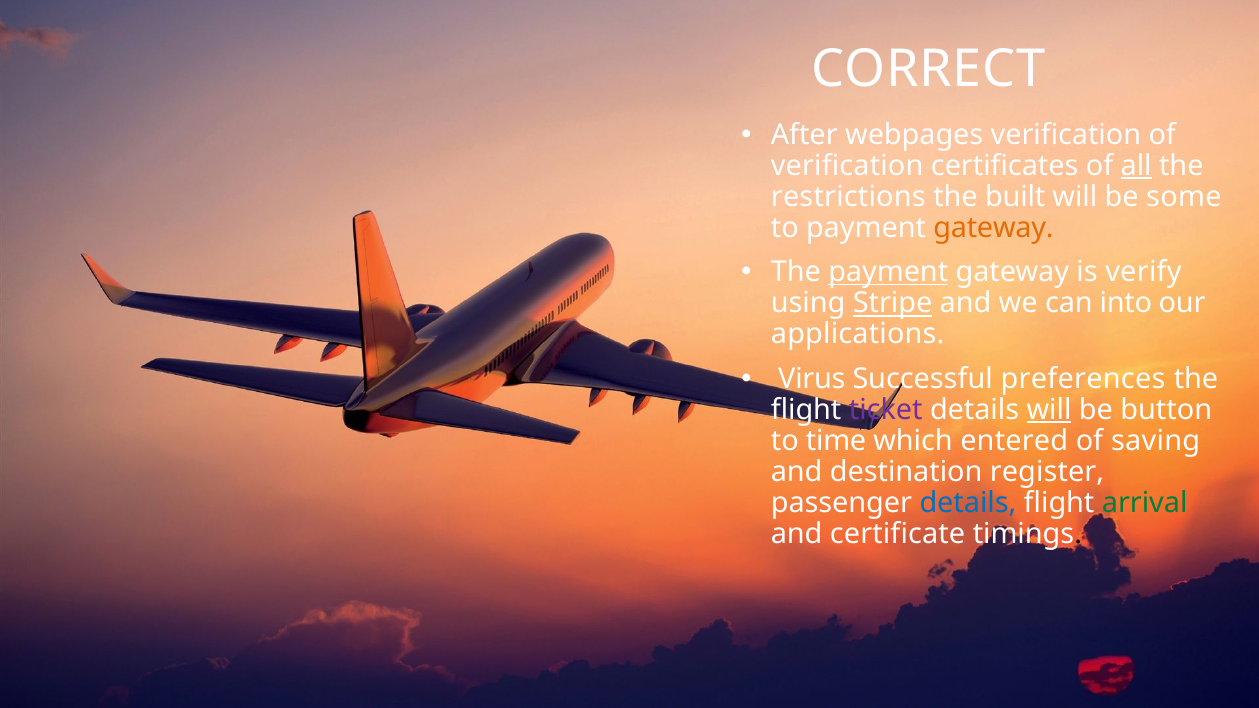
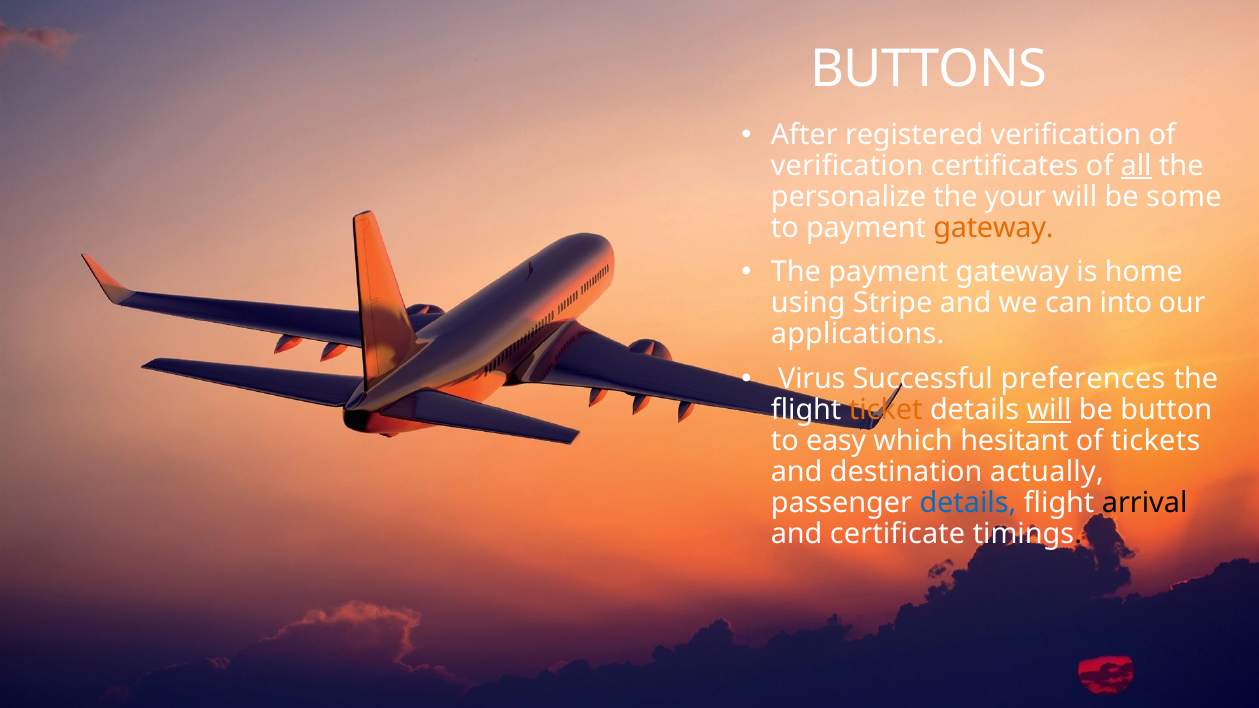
CORRECT: CORRECT -> BUTTONS (929, 70)
webpages: webpages -> registered (914, 135)
restrictions: restrictions -> personalize (848, 197)
built: built -> your (1015, 197)
payment underline: present -> none (888, 272)
verify: verify -> home (1144, 272)
Stripe underline: present -> none (893, 303)
ticket colour: purple -> orange (886, 410)
time: time -> easy (836, 441)
entered: entered -> hesitant (1014, 441)
saving: saving -> tickets (1156, 441)
register: register -> actually (1047, 472)
arrival colour: green -> black (1145, 503)
